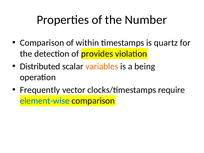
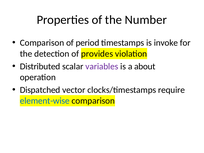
within: within -> period (87, 43)
quartz: quartz -> invoke (166, 43)
variables colour: orange -> purple (102, 66)
being: being -> about (145, 66)
Frequently: Frequently -> Dispatched (40, 90)
